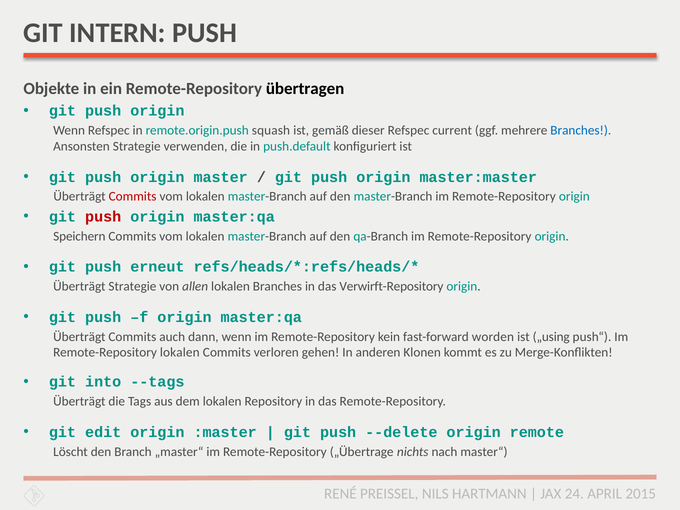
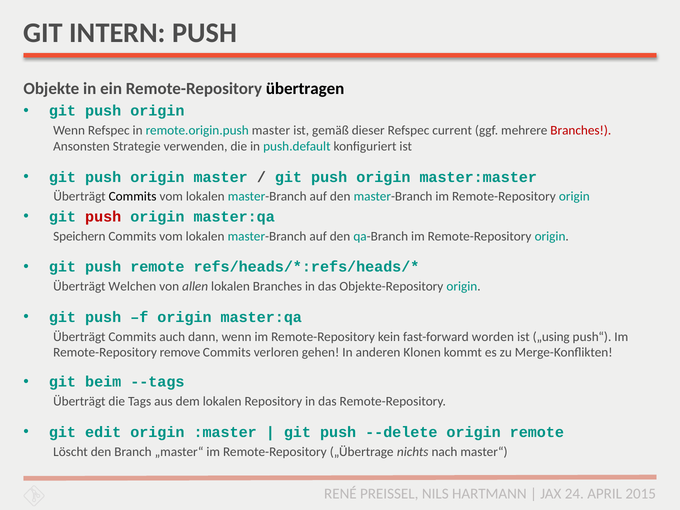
remote.origin.push squash: squash -> master (271, 131)
Branches colour: blue -> red (581, 131)
Commits colour: red -> black (133, 197)
push erneut: erneut -> remote (157, 267)
Überträgt Strategie: Strategie -> Welchen (132, 287)
Verwirft-Repository: Verwirft-Repository -> Objekte-Repository (391, 287)
Remote-Repository lokalen: lokalen -> remove (180, 353)
into: into -> beim (103, 382)
